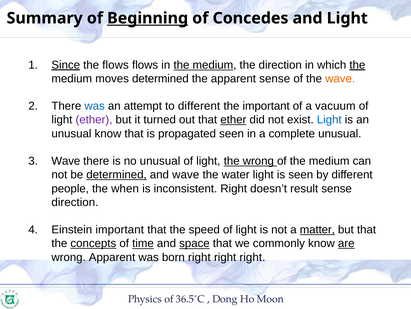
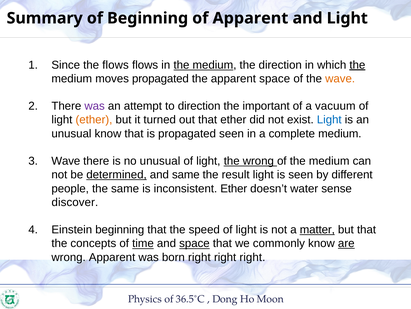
Beginning underline: present -> none (148, 18)
of Concedes: Concedes -> Apparent (250, 18)
Since underline: present -> none (66, 65)
moves determined: determined -> propagated (160, 78)
apparent sense: sense -> space (275, 78)
was colour: blue -> purple (95, 106)
to different: different -> direction (199, 106)
ether colour: purple -> orange (94, 120)
ether underline: present -> none (233, 120)
complete unusual: unusual -> medium (340, 133)
and wave: wave -> same (186, 174)
water: water -> result (236, 174)
the when: when -> same (125, 188)
inconsistent Right: Right -> Ether (234, 188)
result: result -> water (304, 188)
direction: direction -> discover (75, 202)
Einstein important: important -> beginning (120, 229)
concepts underline: present -> none (93, 243)
